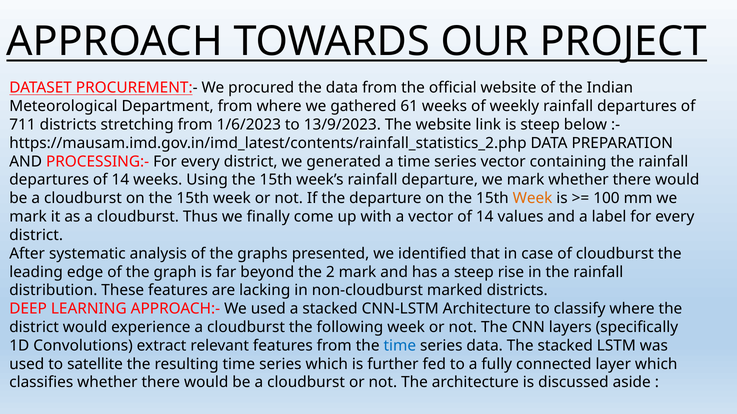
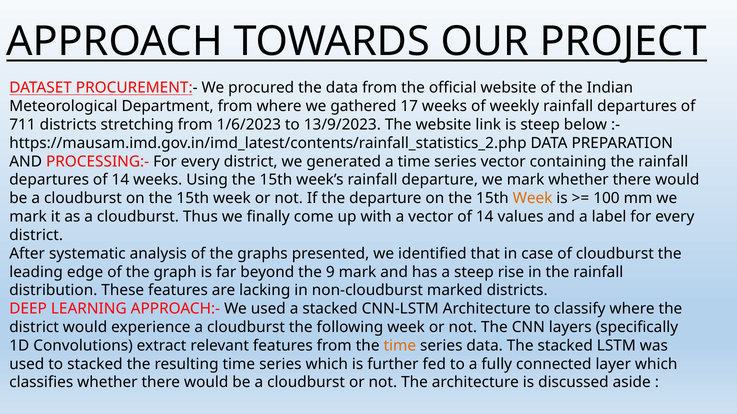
61: 61 -> 17 (409, 106)
2: 2 -> 9 (330, 272)
time colour: blue -> orange (400, 346)
to satellite: satellite -> stacked (95, 364)
